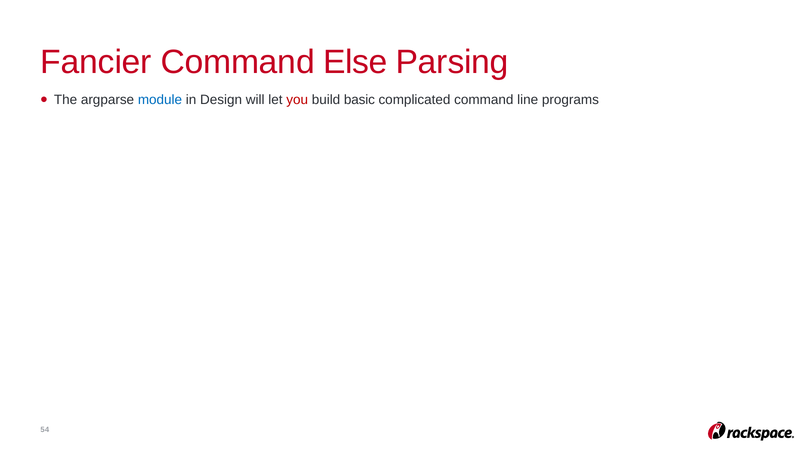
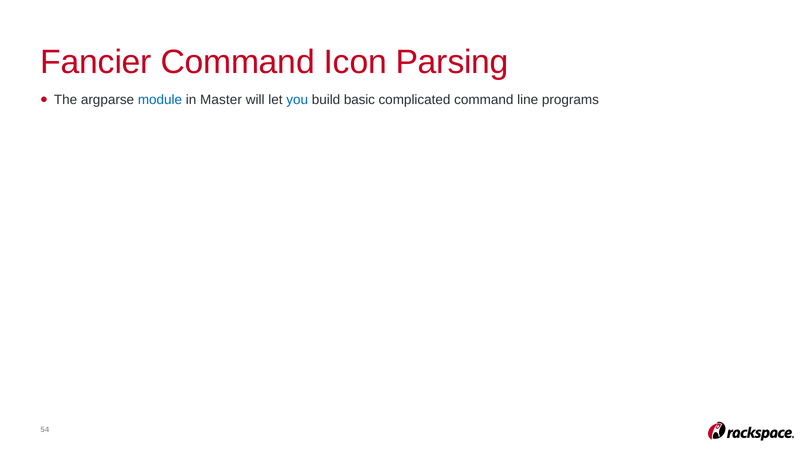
Else: Else -> Icon (355, 62)
Design: Design -> Master (221, 100)
you colour: red -> blue (297, 100)
